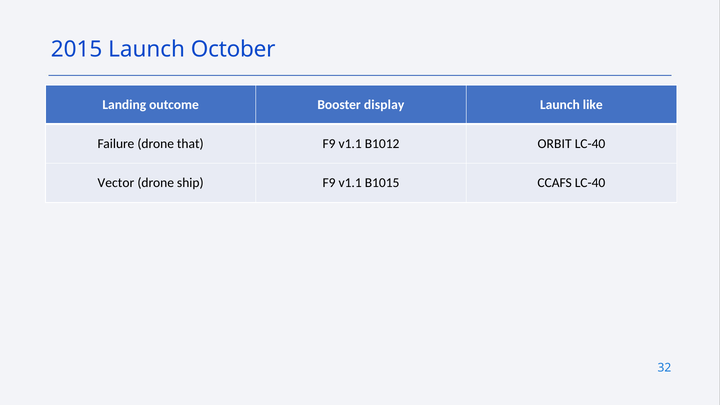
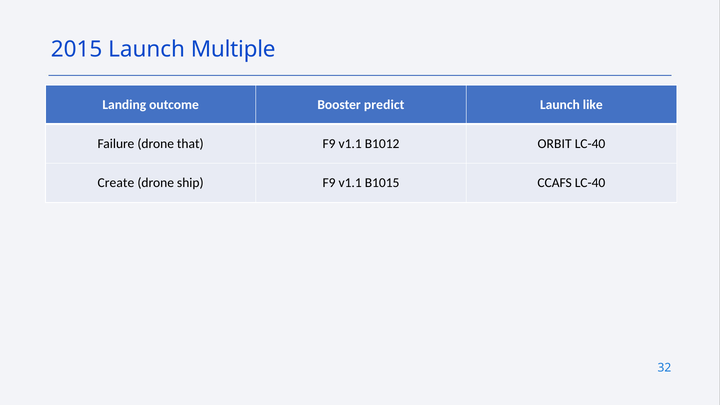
October: October -> Multiple (233, 49)
display: display -> predict (384, 105)
Vector: Vector -> Create (116, 183)
